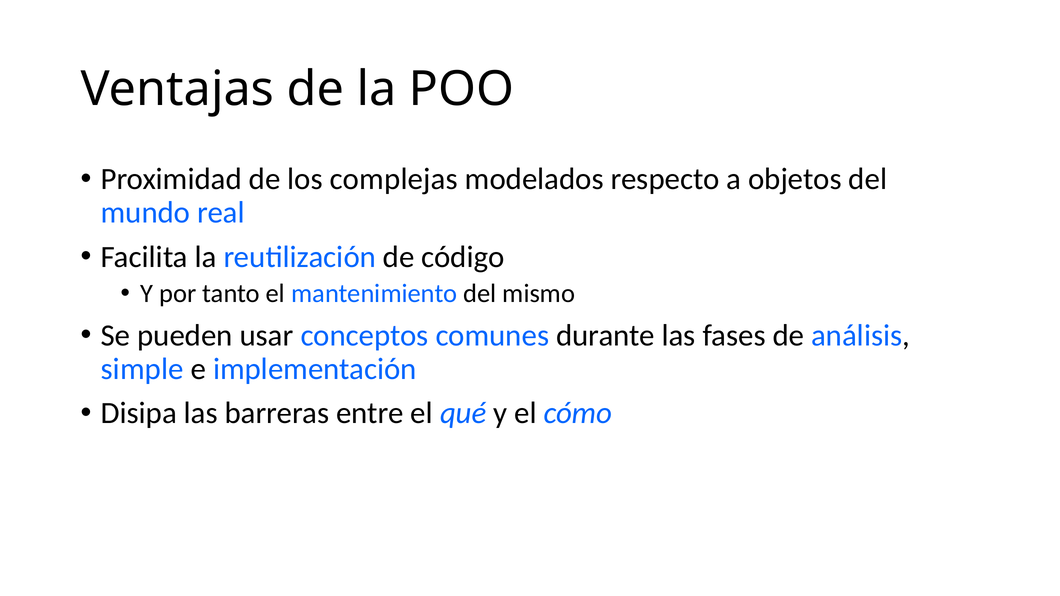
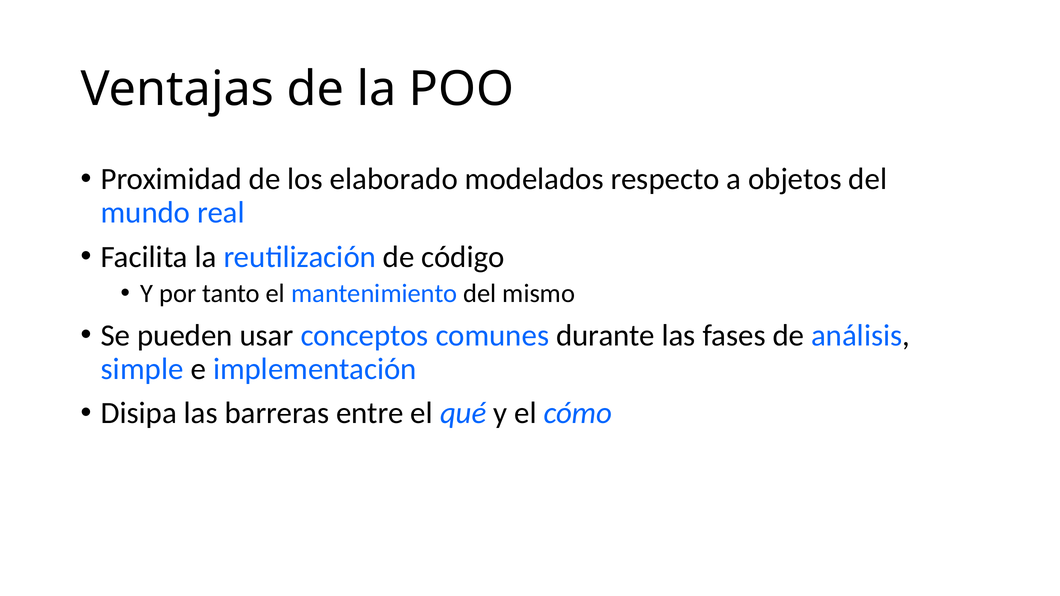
complejas: complejas -> elaborado (394, 179)
